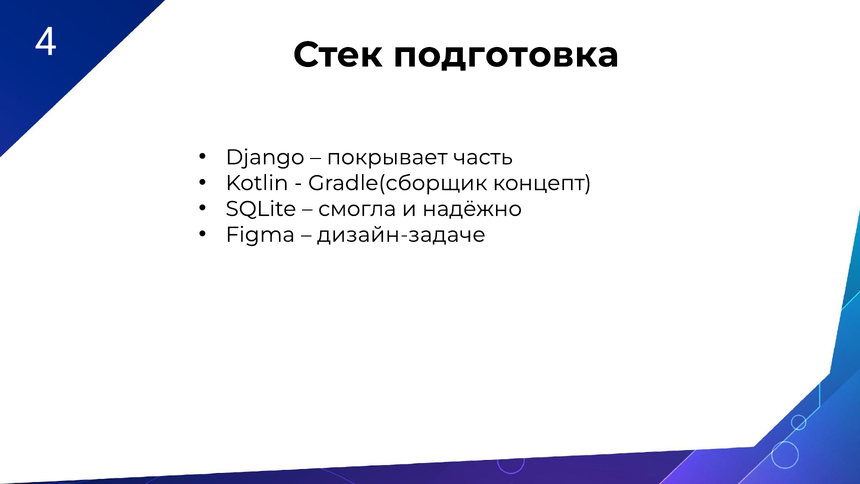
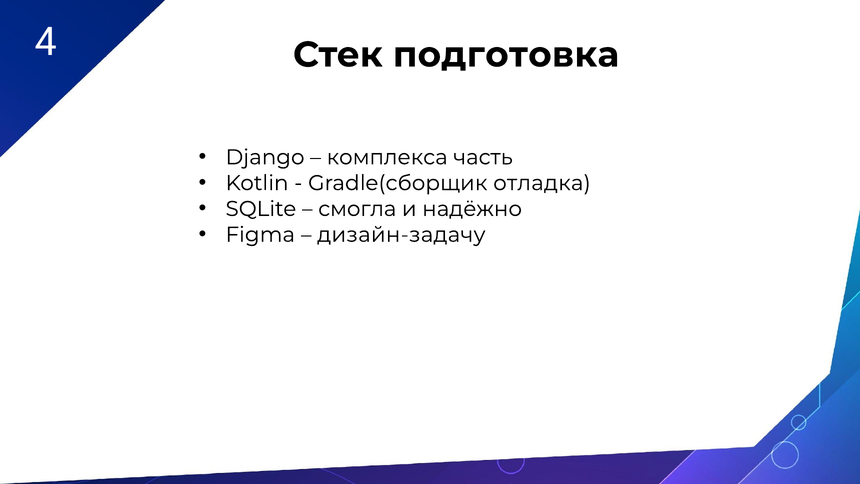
покрывает: покрывает -> комплекса (387, 157)
концепт: концепт -> отладка (542, 183)
дизайн-задаче: дизайн-задаче -> дизайн-задачу (401, 235)
